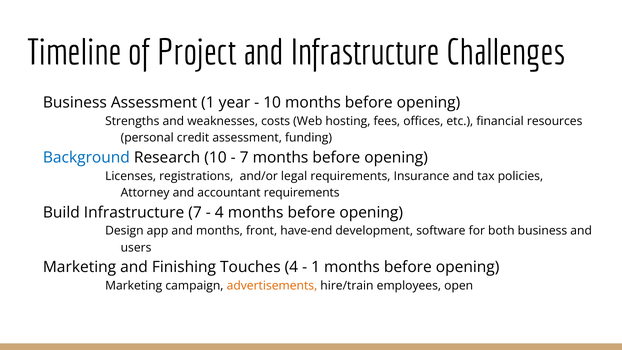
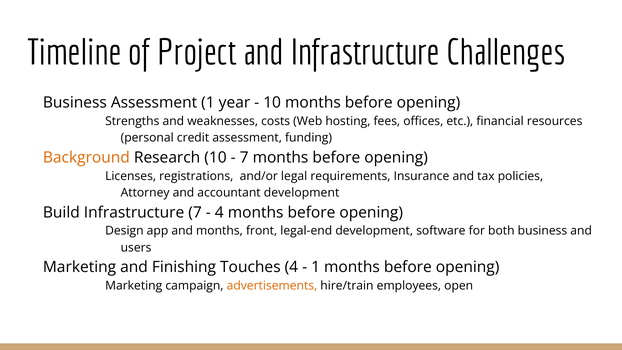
Background colour: blue -> orange (86, 158)
accountant requirements: requirements -> development (302, 193)
have-end: have-end -> legal-end (306, 231)
